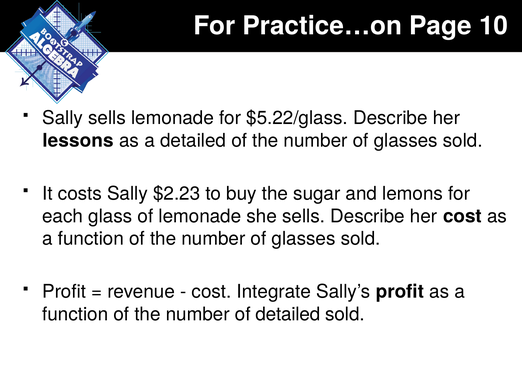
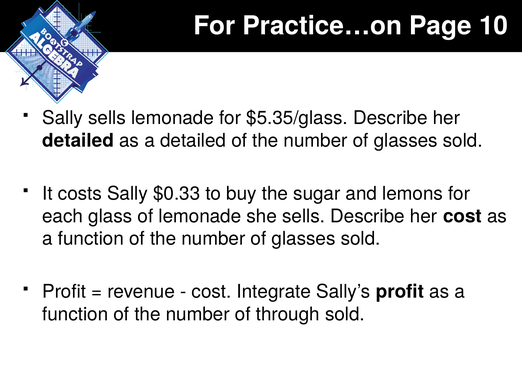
$5.22/glass: $5.22/glass -> $5.35/glass (297, 118)
lessons: lessons -> detailed (78, 141)
$2.23: $2.23 -> $0.33 (177, 193)
of detailed: detailed -> through (288, 314)
